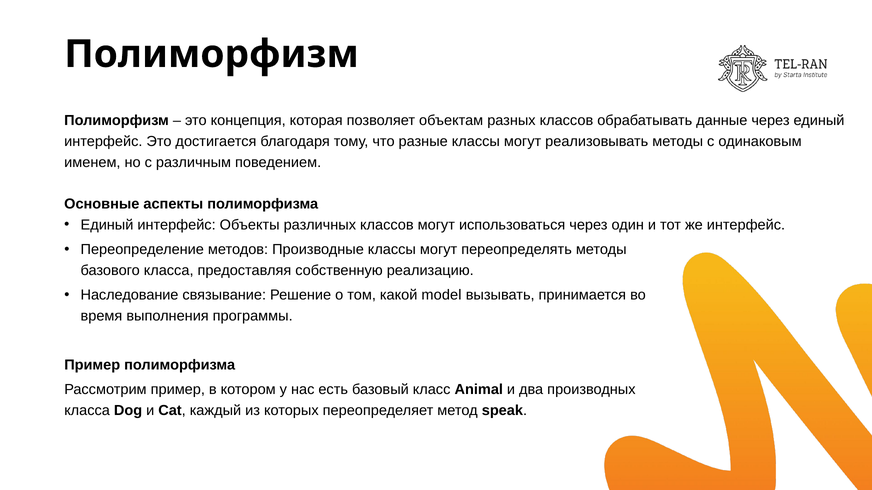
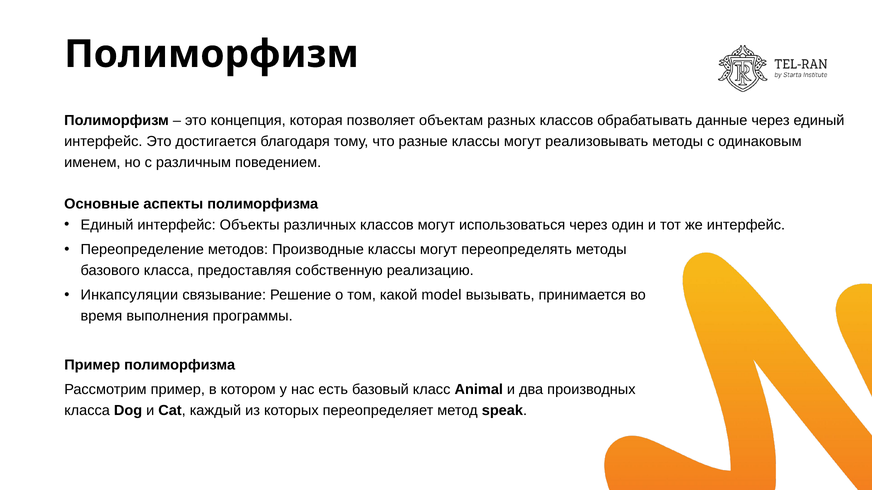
Наследование: Наследование -> Инкапсуляции (129, 295)
